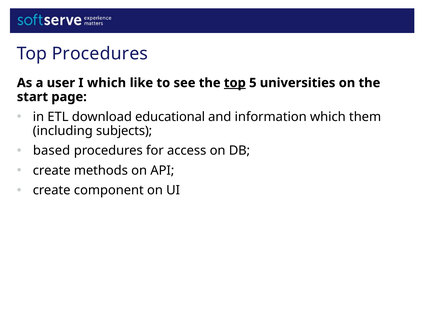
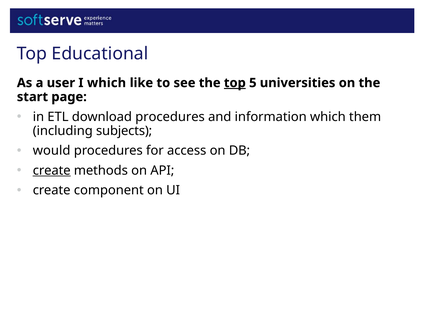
Top Procedures: Procedures -> Educational (100, 54)
download educational: educational -> procedures (170, 117)
based: based -> would (52, 151)
create underline: none -> present (52, 170)
